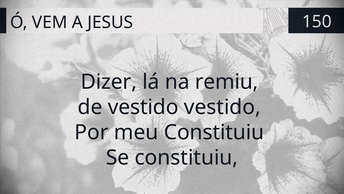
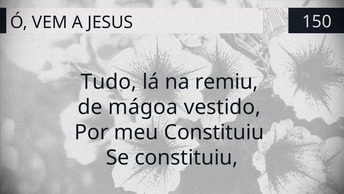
Dizer: Dizer -> Tudo (109, 82)
de vestido: vestido -> mágoa (143, 107)
